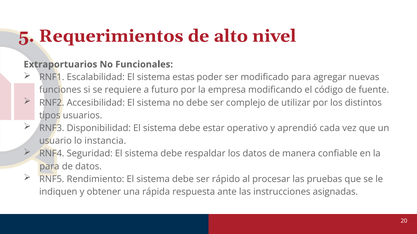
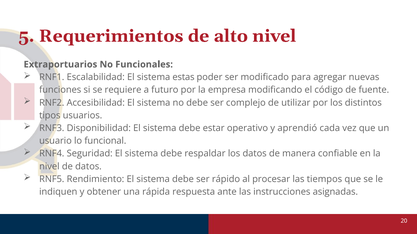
instancia: instancia -> funcional (105, 141)
para: para -> nivel (49, 167)
pruebas: pruebas -> tiempos (324, 180)
